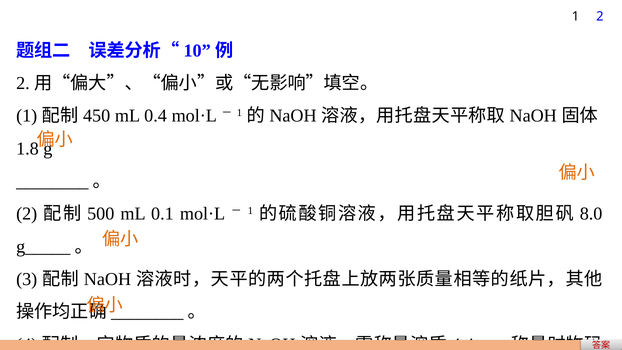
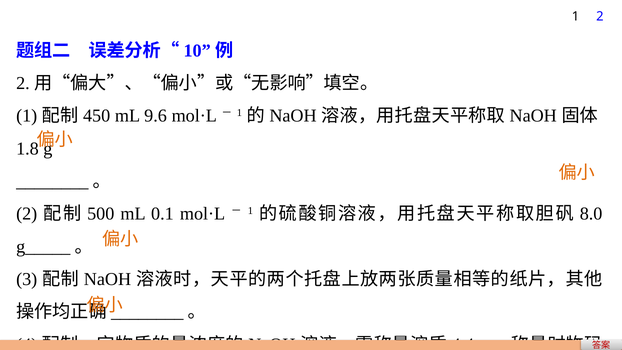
0.4: 0.4 -> 9.6 (156, 116)
